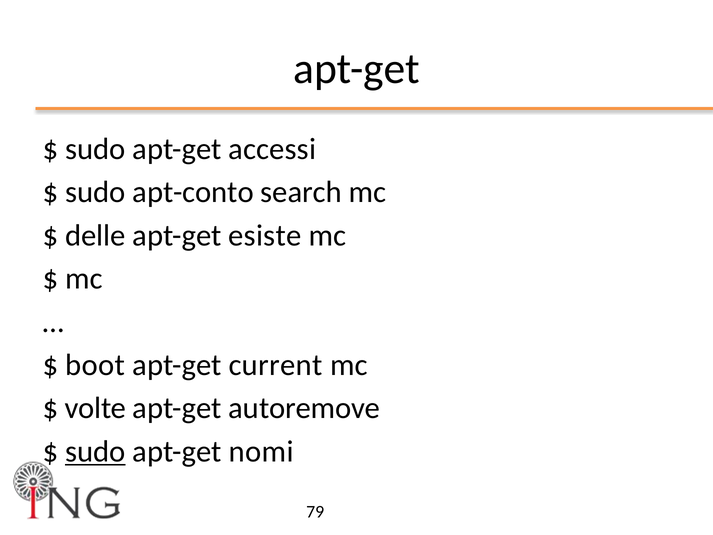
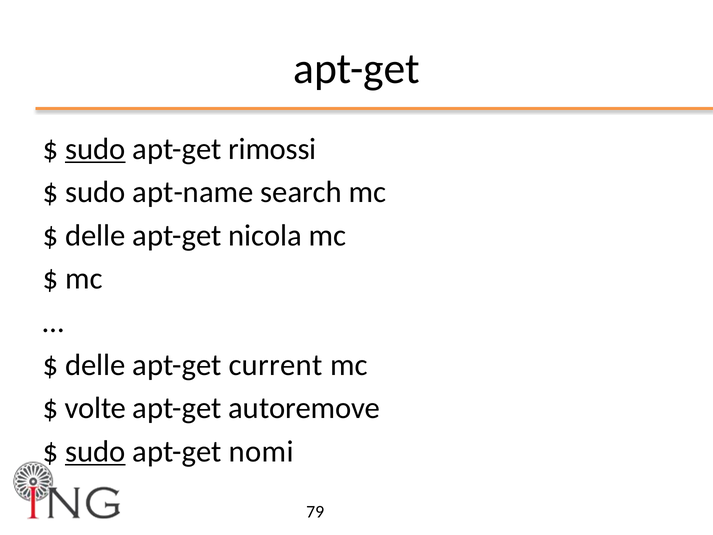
sudo underline: none -> present (95, 149)
accessi: accessi -> rimossi (272, 149)
apt-conto: apt-conto -> apt-name (193, 192)
esiste: esiste -> nicola (265, 235)
boot: boot -> delle (95, 365)
